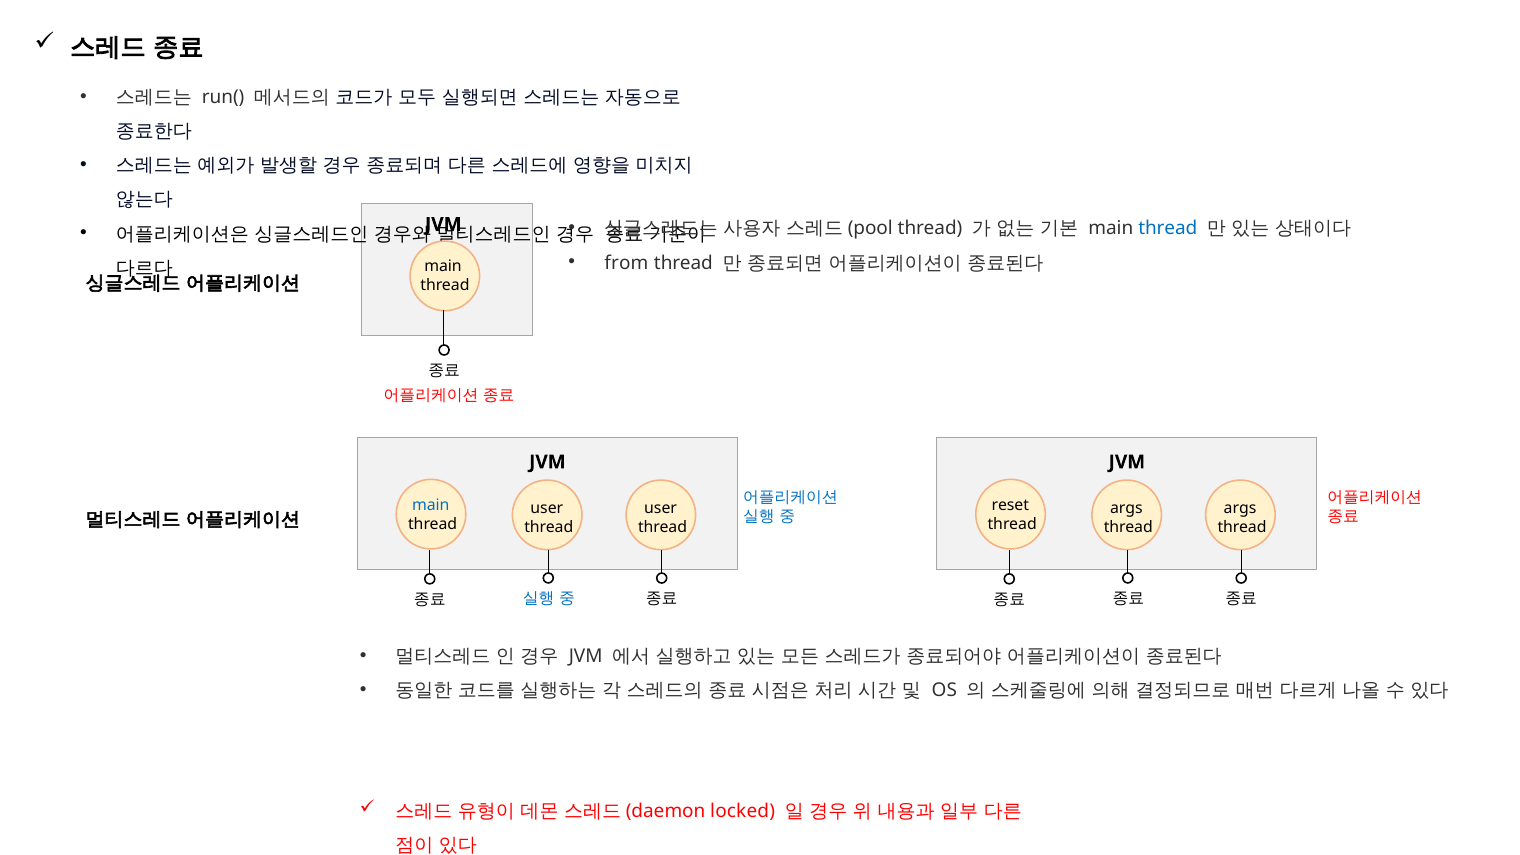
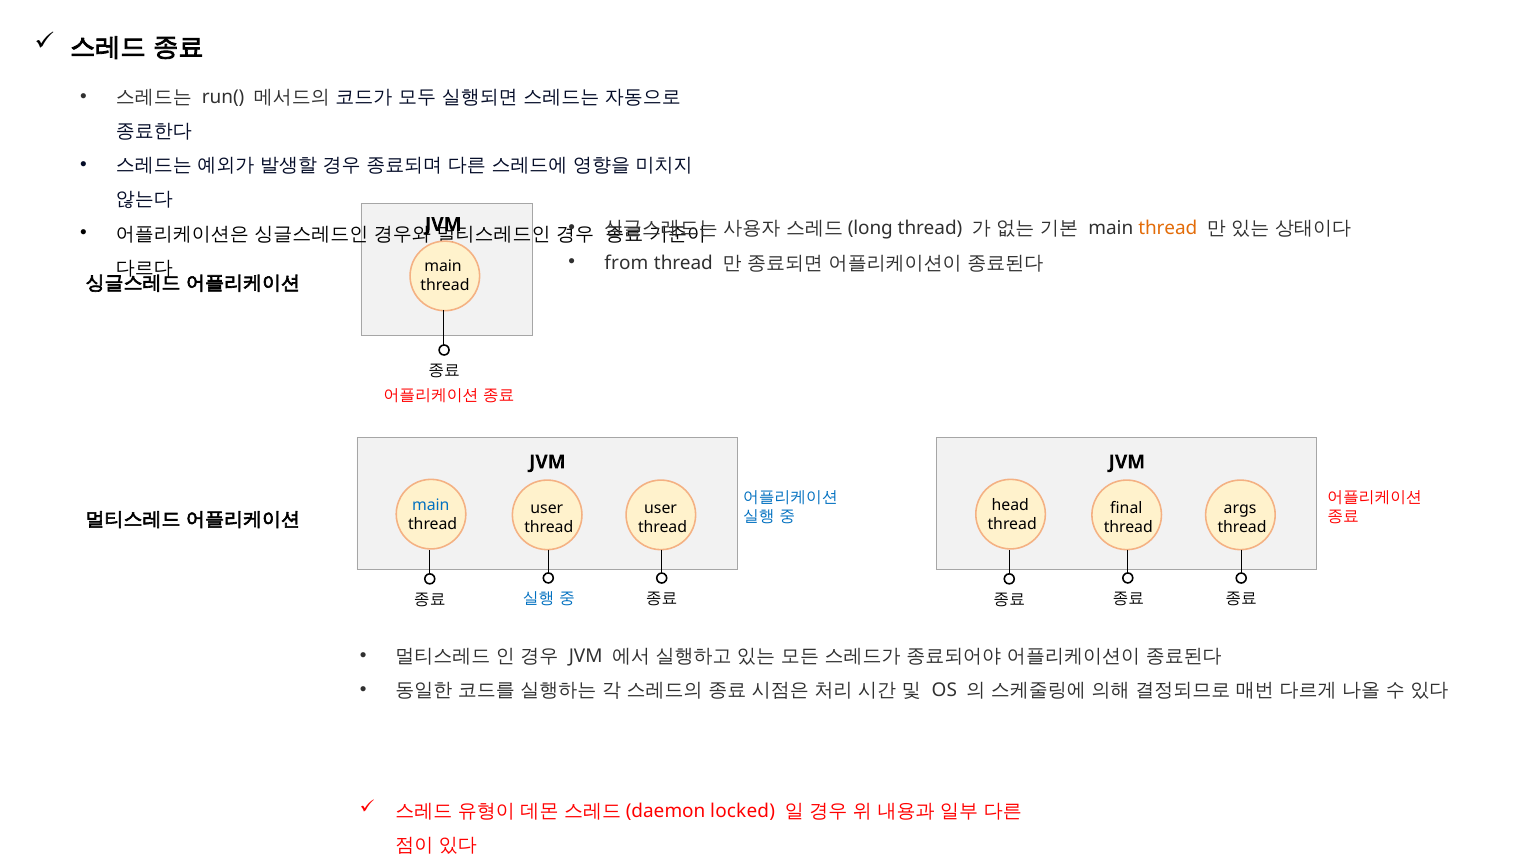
pool: pool -> long (870, 229)
thread colour: blue -> orange (1168, 229)
reset: reset -> head (1010, 506)
args: args -> final (1126, 508)
